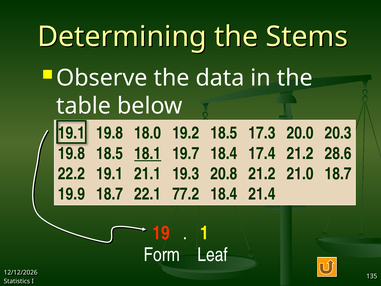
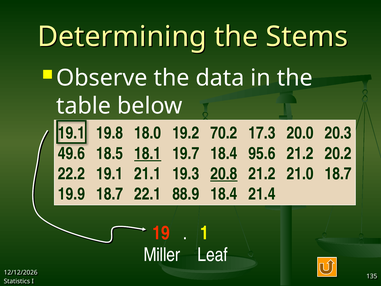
19.2 18.5: 18.5 -> 70.2 (224, 133)
19.8: 19.8 -> 49.6 (71, 153)
17.4: 17.4 -> 95.6 (262, 153)
28.6: 28.6 -> 20.2 (338, 153)
20.8 underline: none -> present (224, 174)
77.2: 77.2 -> 88.9 (186, 194)
Form: Form -> Miller (162, 255)
